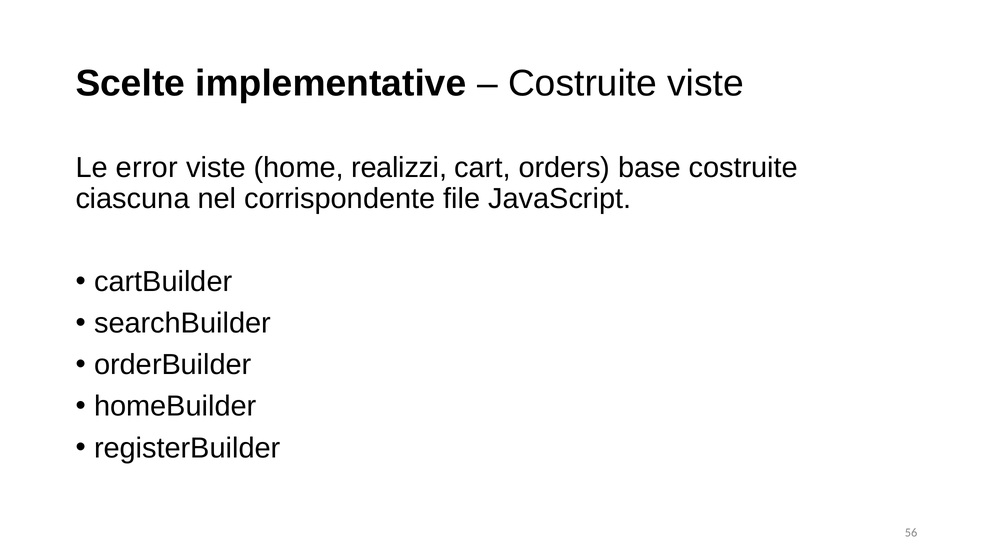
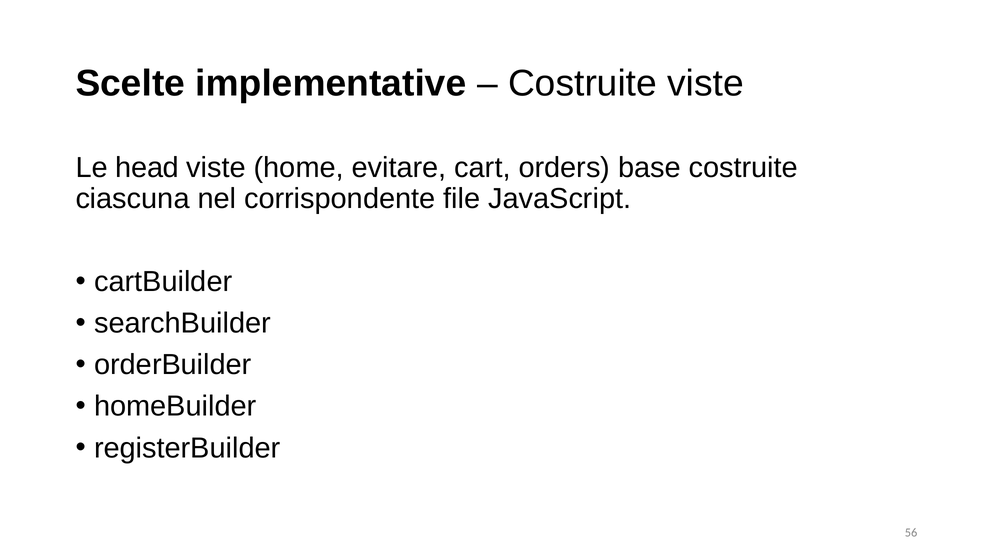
error: error -> head (147, 168)
realizzi: realizzi -> evitare (399, 168)
